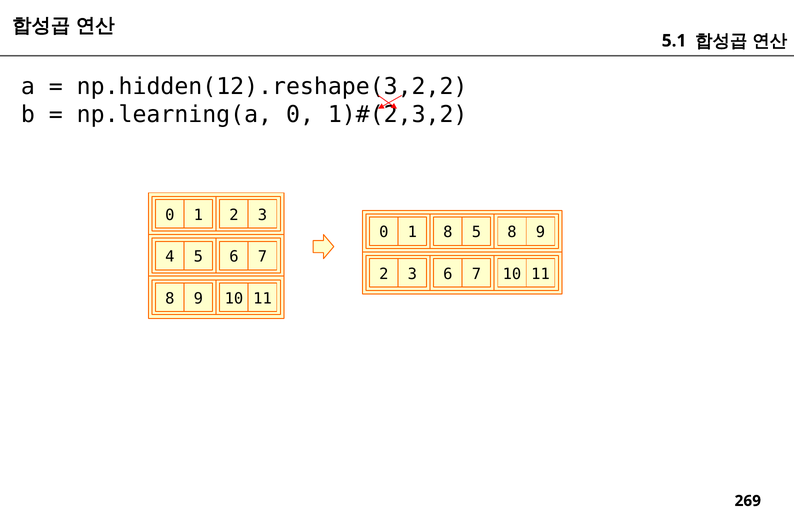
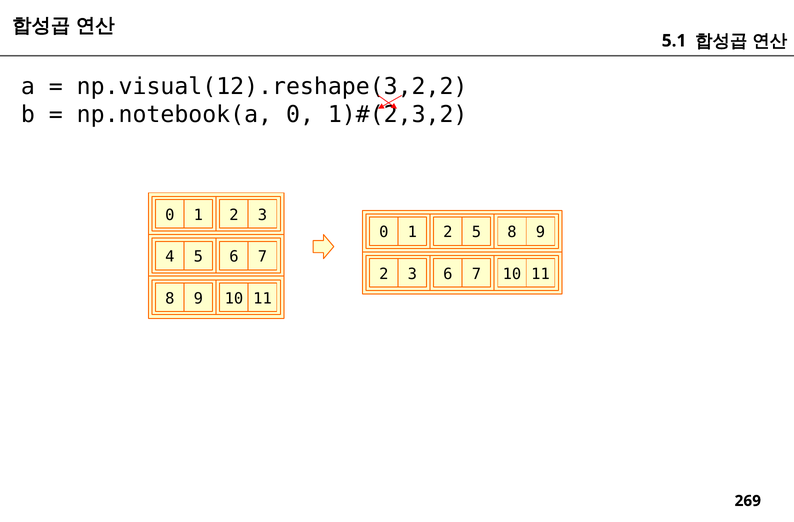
np.hidden(12).reshape(3,2,2: np.hidden(12).reshape(3,2,2 -> np.visual(12).reshape(3,2,2 (272, 87)
np.learning(a: np.learning(a -> np.notebook(a (174, 114)
8: 8 -> 2 (448, 232)
